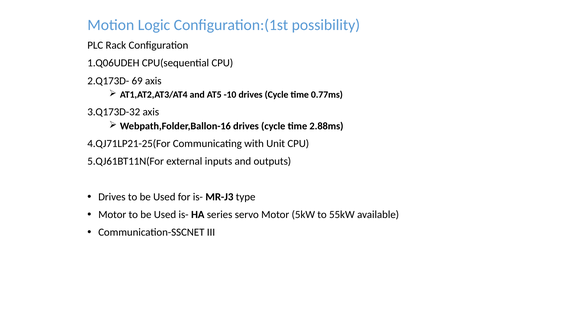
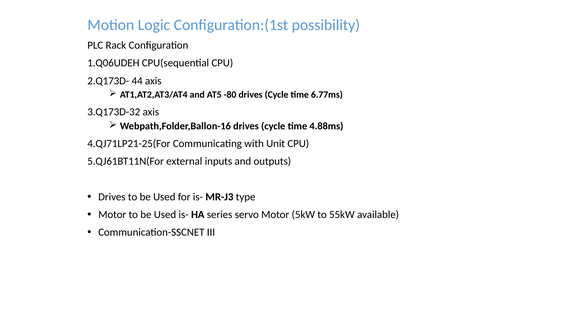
69: 69 -> 44 (137, 81)
-10: -10 -> -80 (230, 95)
0.77ms: 0.77ms -> 6.77ms (327, 95)
2.88ms: 2.88ms -> 4.88ms (326, 126)
